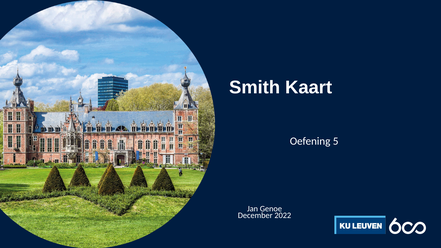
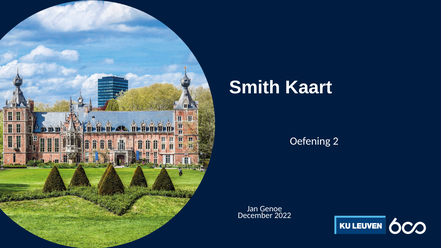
5: 5 -> 2 (336, 141)
